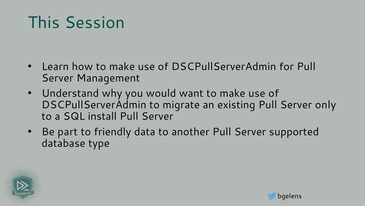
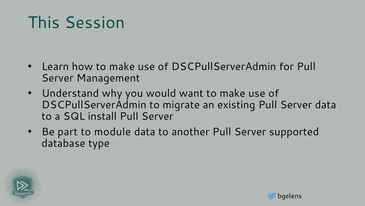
Server only: only -> data (326, 105)
friendly: friendly -> module (113, 131)
